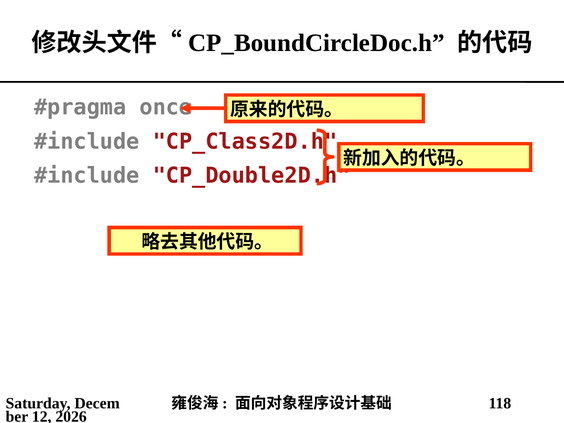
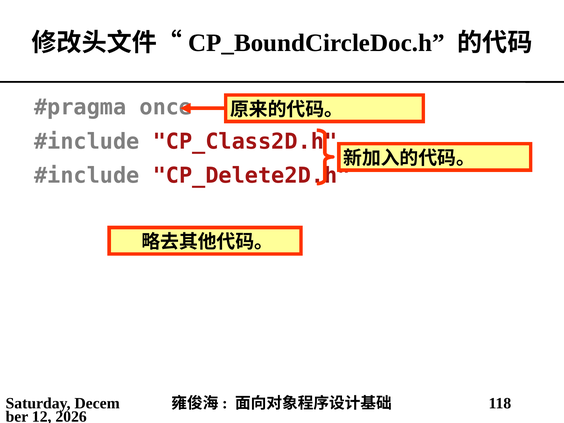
CP_Double2D.h: CP_Double2D.h -> CP_Delete2D.h (252, 176)
